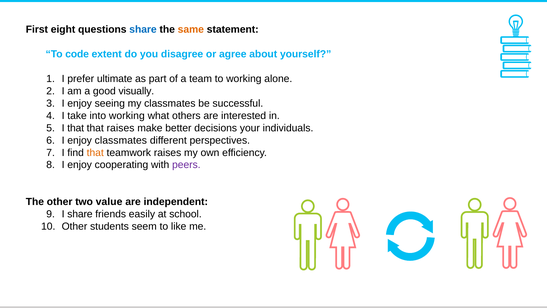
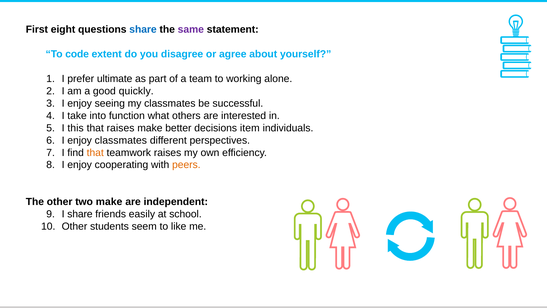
same colour: orange -> purple (191, 29)
visually: visually -> quickly (136, 91)
into working: working -> function (127, 116)
I that: that -> this (76, 128)
your: your -> item (250, 128)
peers colour: purple -> orange (186, 165)
two value: value -> make (109, 202)
